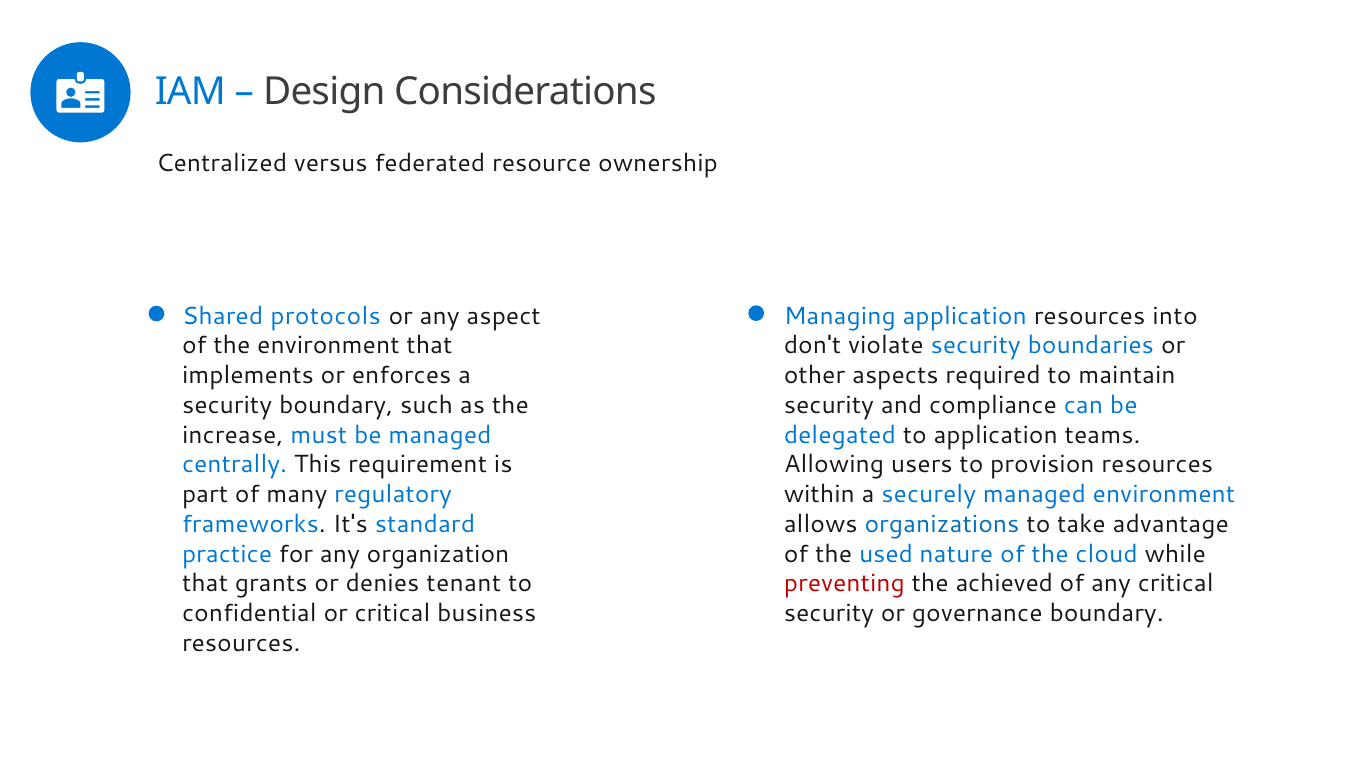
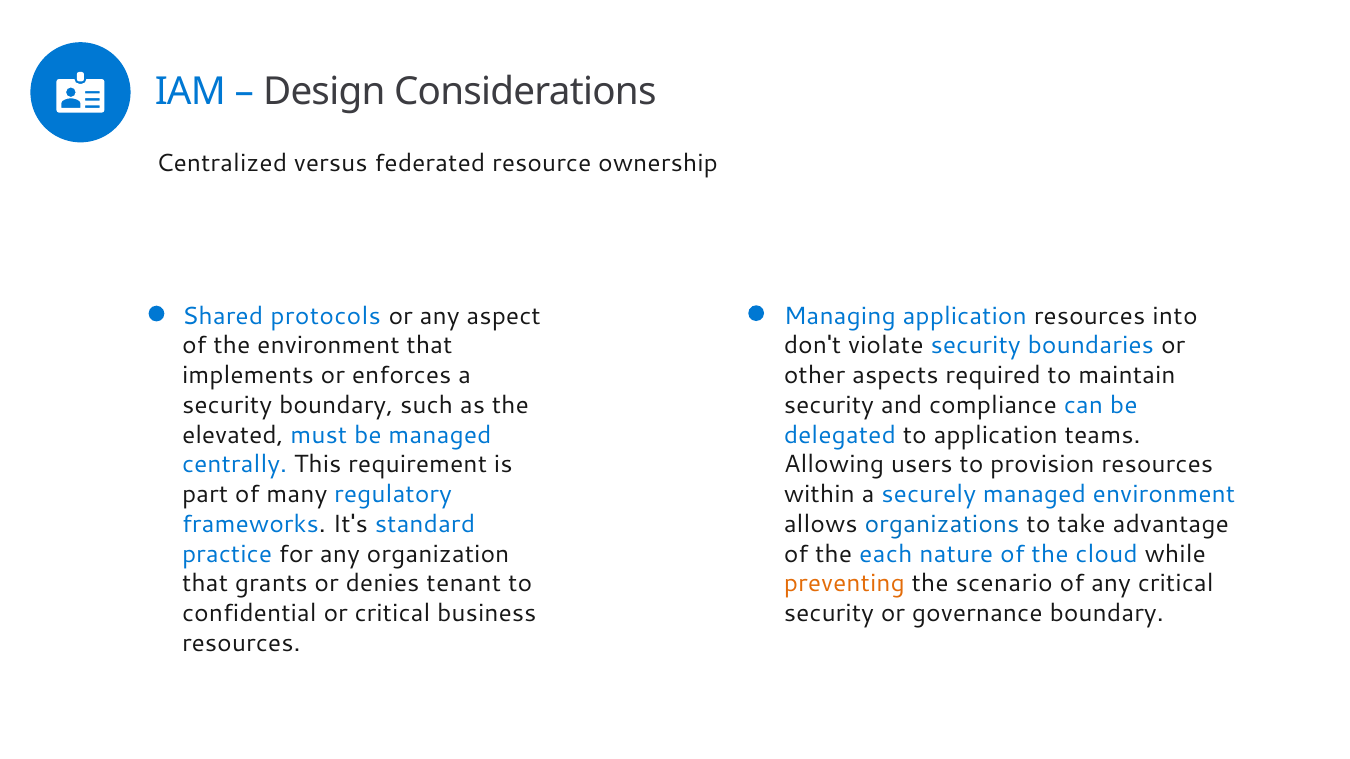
increase: increase -> elevated (233, 435)
used: used -> each (886, 554)
preventing colour: red -> orange (844, 584)
achieved: achieved -> scenario (1004, 584)
